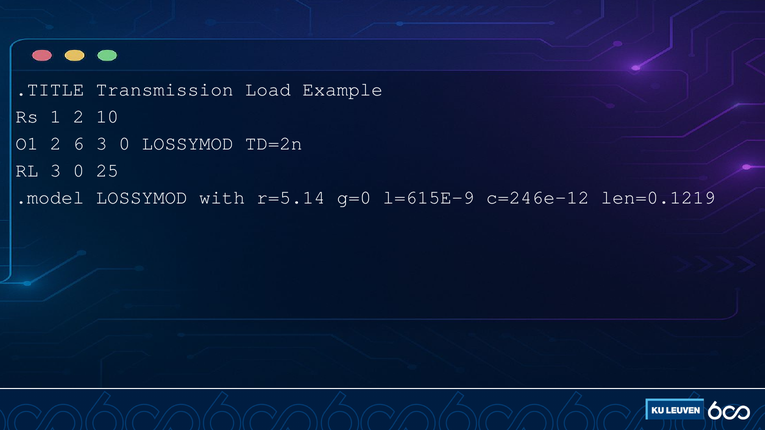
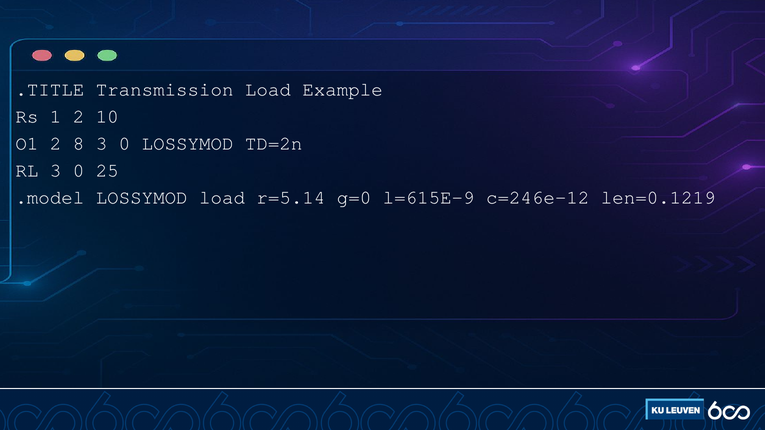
6: 6 -> 8 (79, 144)
LOSSYMOD with: with -> load (222, 198)
